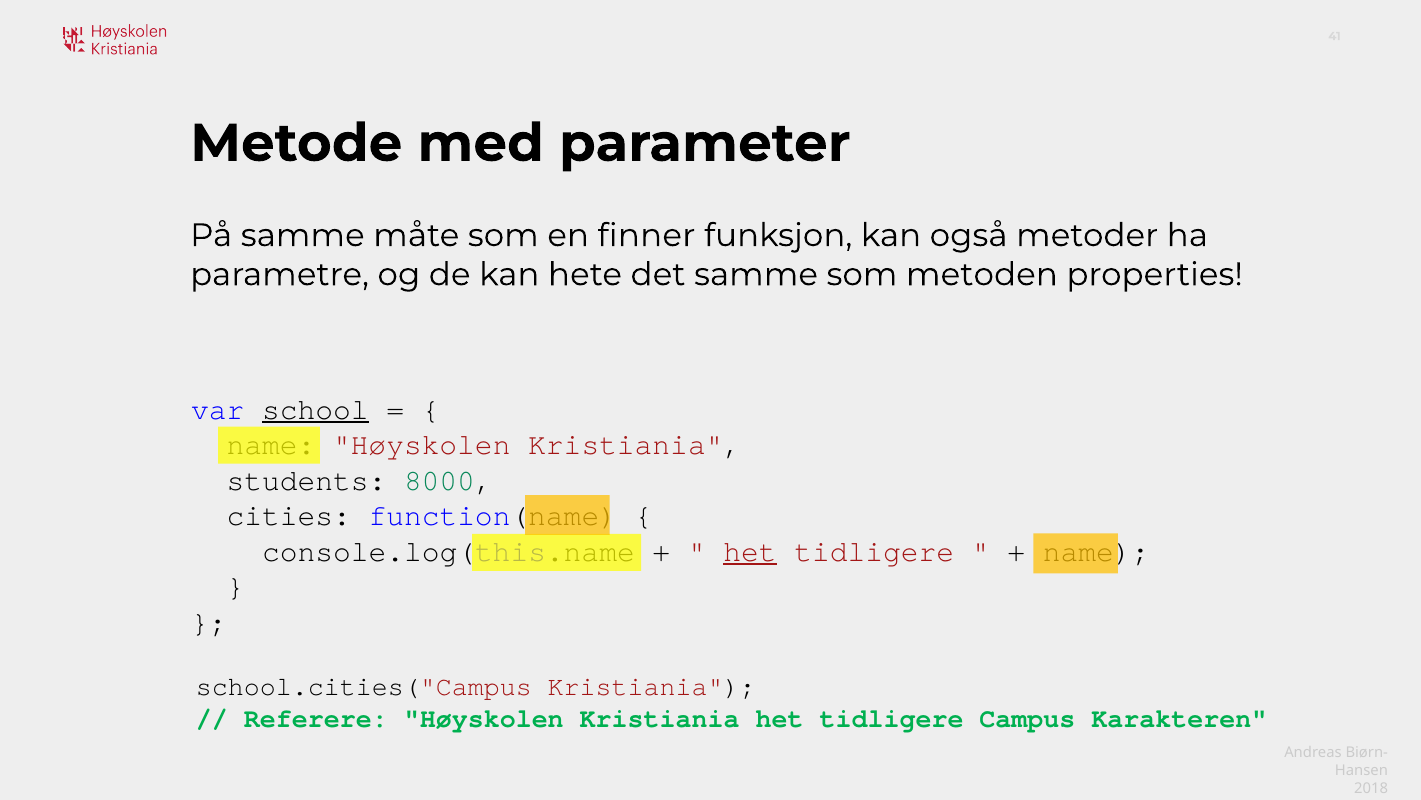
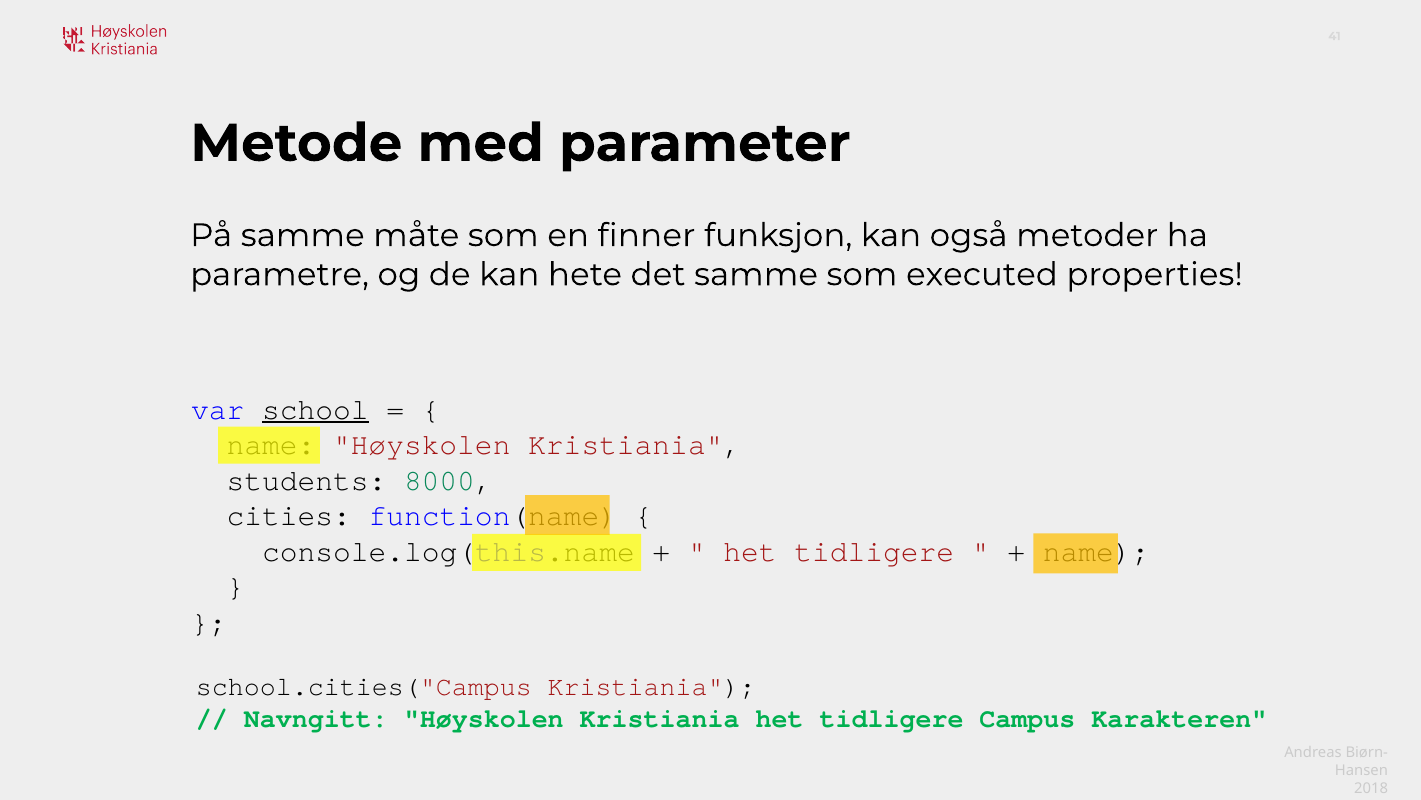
metoden: metoden -> executed (982, 274)
het underline: present -> none (750, 551)
Referere: Referere -> Navngitt (316, 718)
